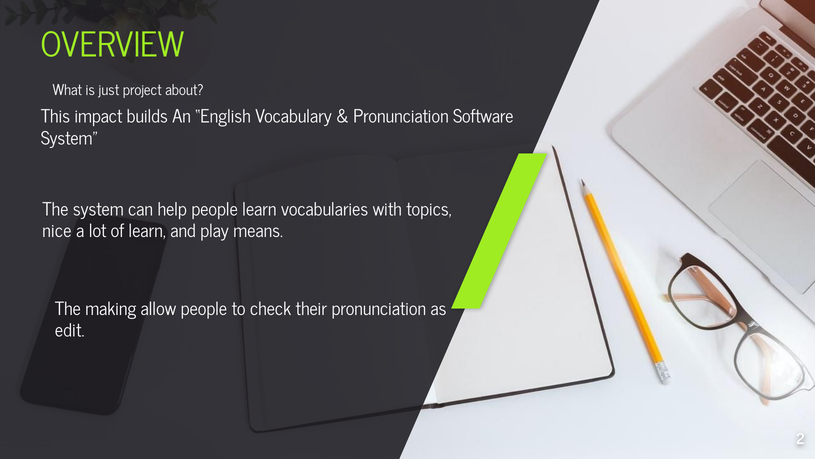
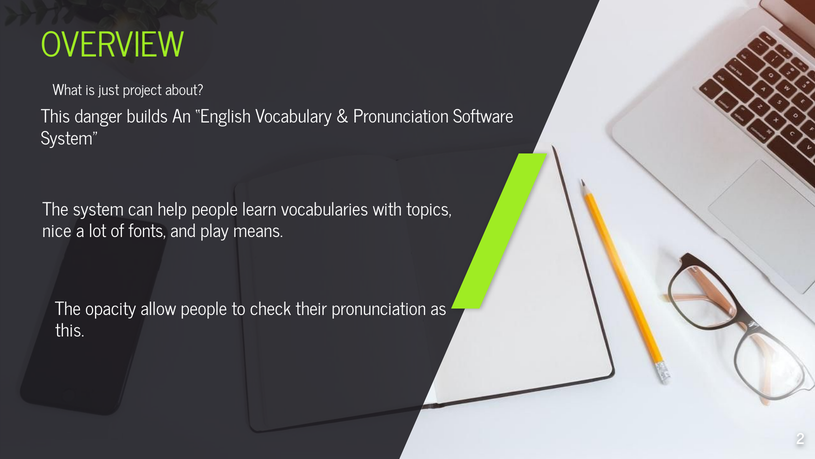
impact: impact -> danger (98, 117)
of learn: learn -> fonts (147, 231)
making: making -> opacity (111, 309)
edit: edit -> this (70, 330)
